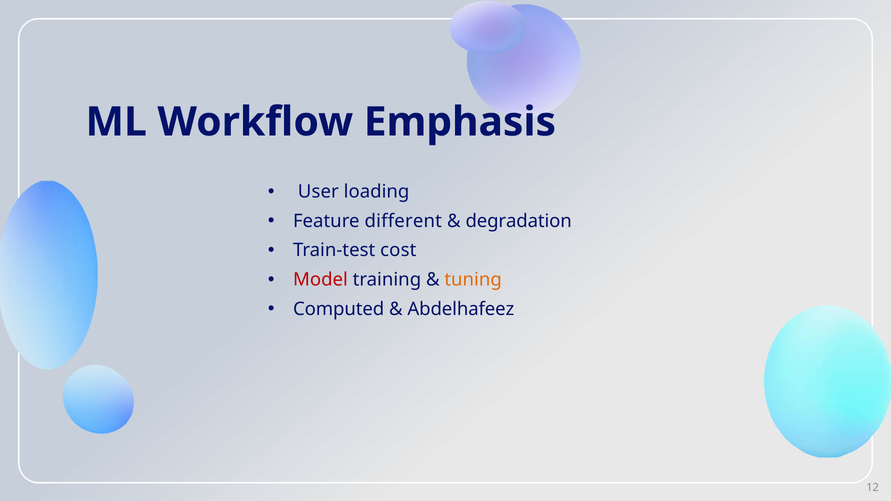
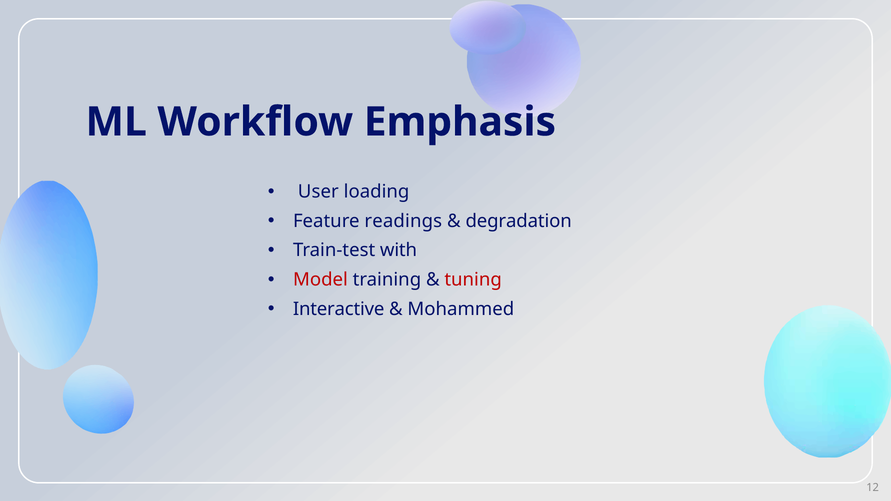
different: different -> readings (403, 221)
cost: cost -> with (398, 250)
tuning colour: orange -> red (473, 280)
Computed: Computed -> Interactive (339, 309)
Abdelhafeez: Abdelhafeez -> Mohammed (461, 309)
